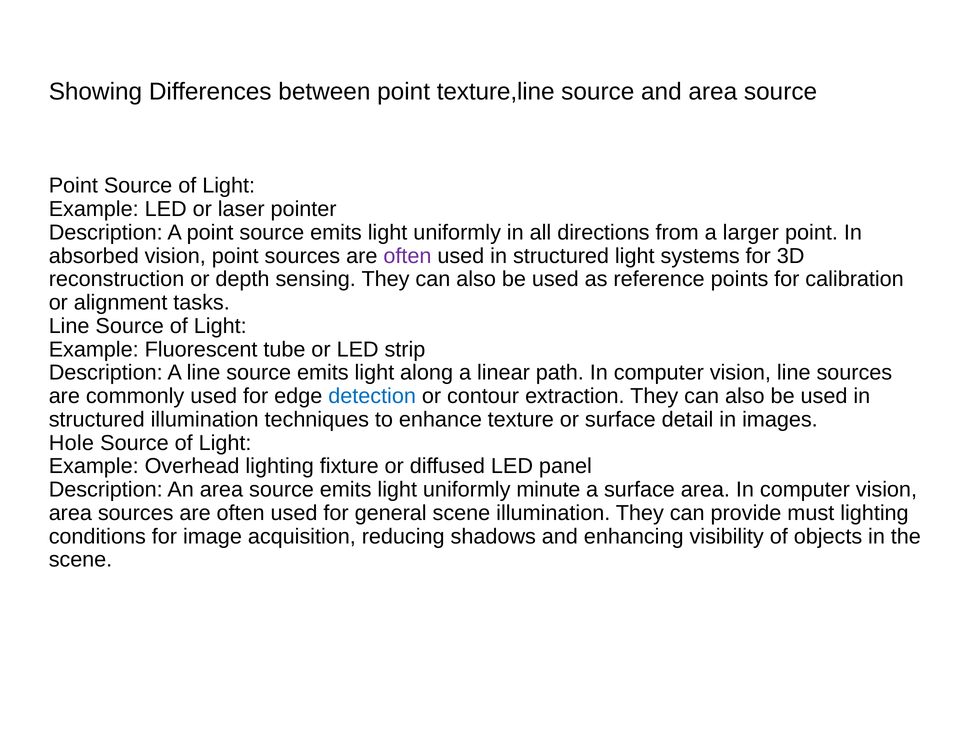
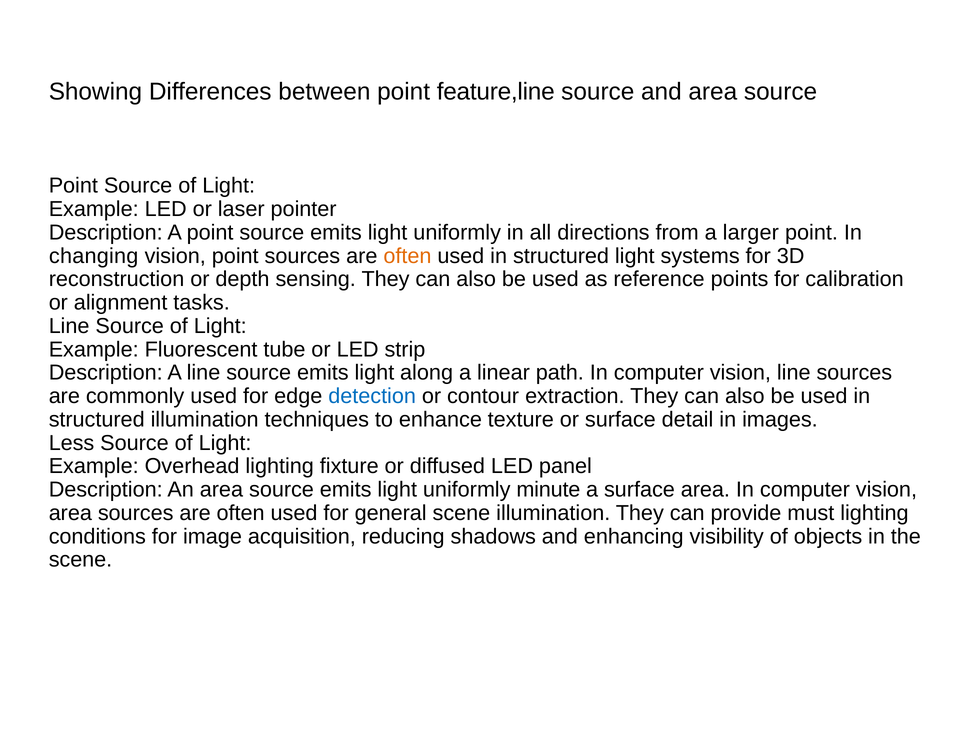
texture,line: texture,line -> feature,line (496, 92)
absorbed: absorbed -> changing (94, 256)
often colour: purple -> orange (407, 256)
Hole: Hole -> Less (72, 443)
